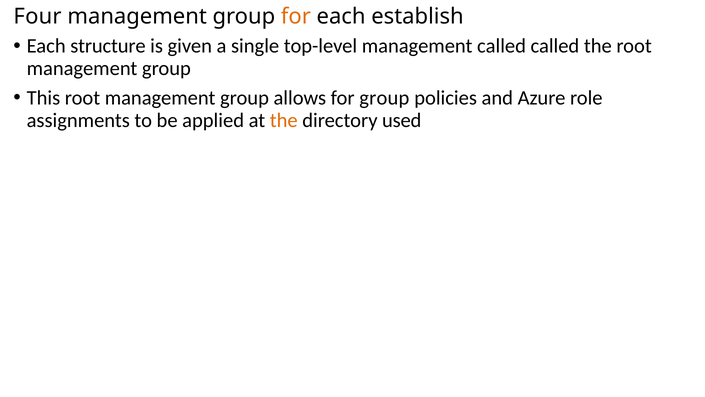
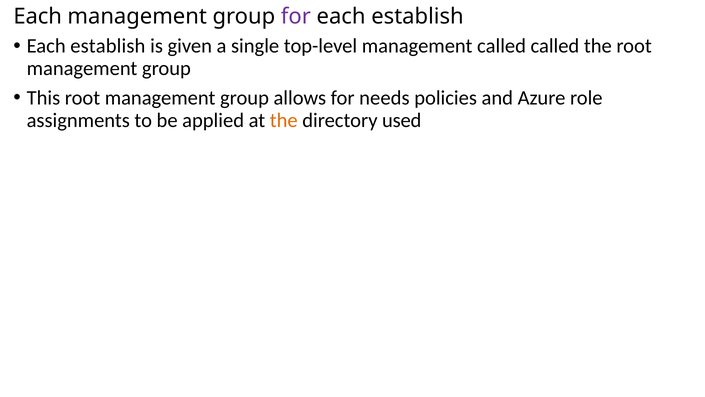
Four: Four -> Each (38, 17)
for colour: orange -> purple (296, 17)
structure: structure -> establish (108, 46)
for group: group -> needs (384, 98)
